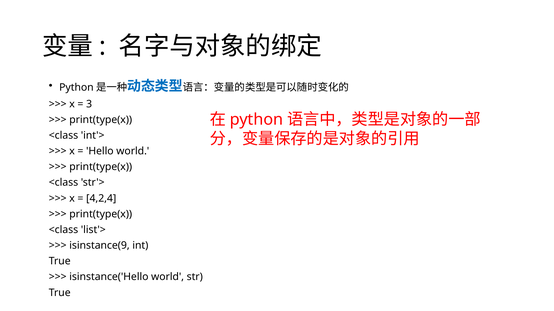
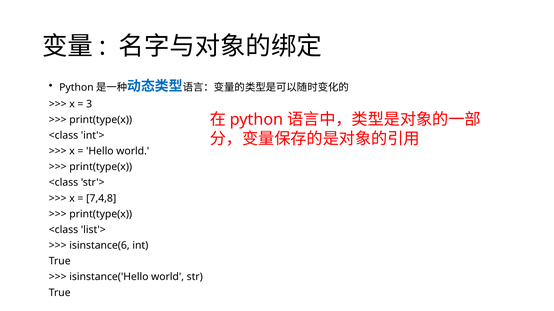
4,2,4: 4,2,4 -> 7,4,8 (101, 199)
isinstance(9: isinstance(9 -> isinstance(6 (99, 246)
